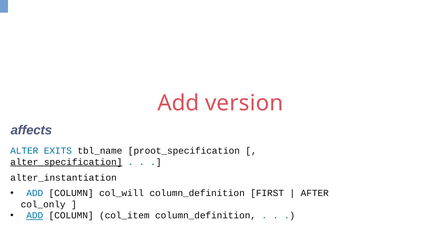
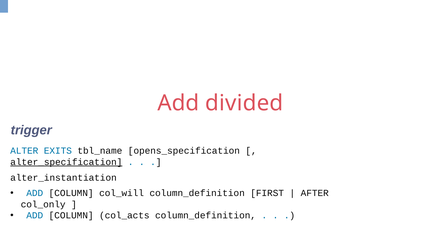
version: version -> divided (244, 103)
affects: affects -> trigger (31, 131)
proot_specification: proot_specification -> opens_specification (184, 151)
ADD underline: present -> none (35, 216)
col_item: col_item -> col_acts (124, 216)
